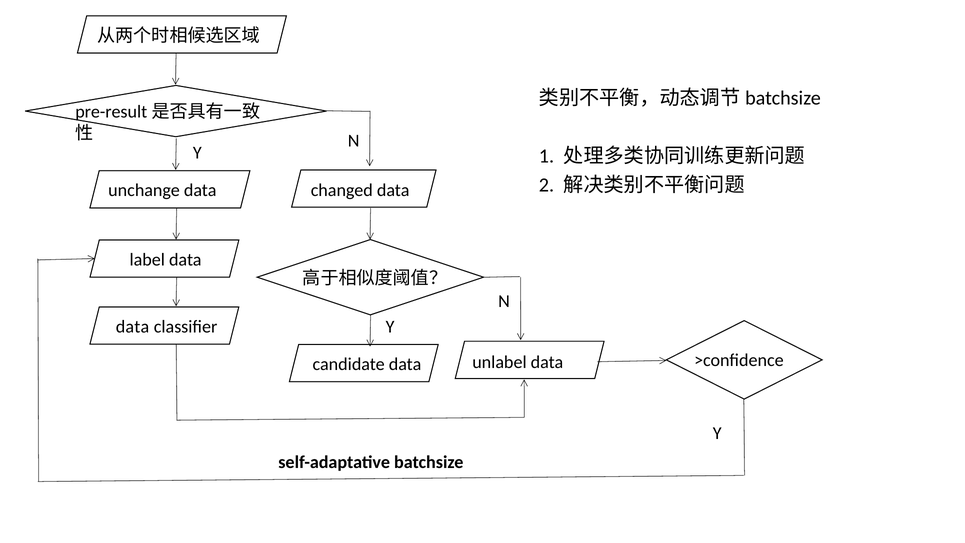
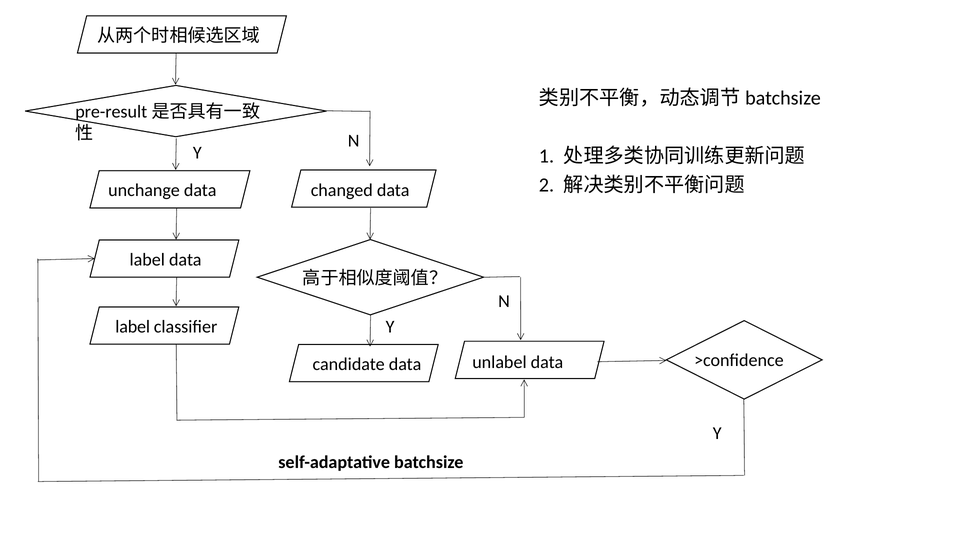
data: data -> label (133, 327)
